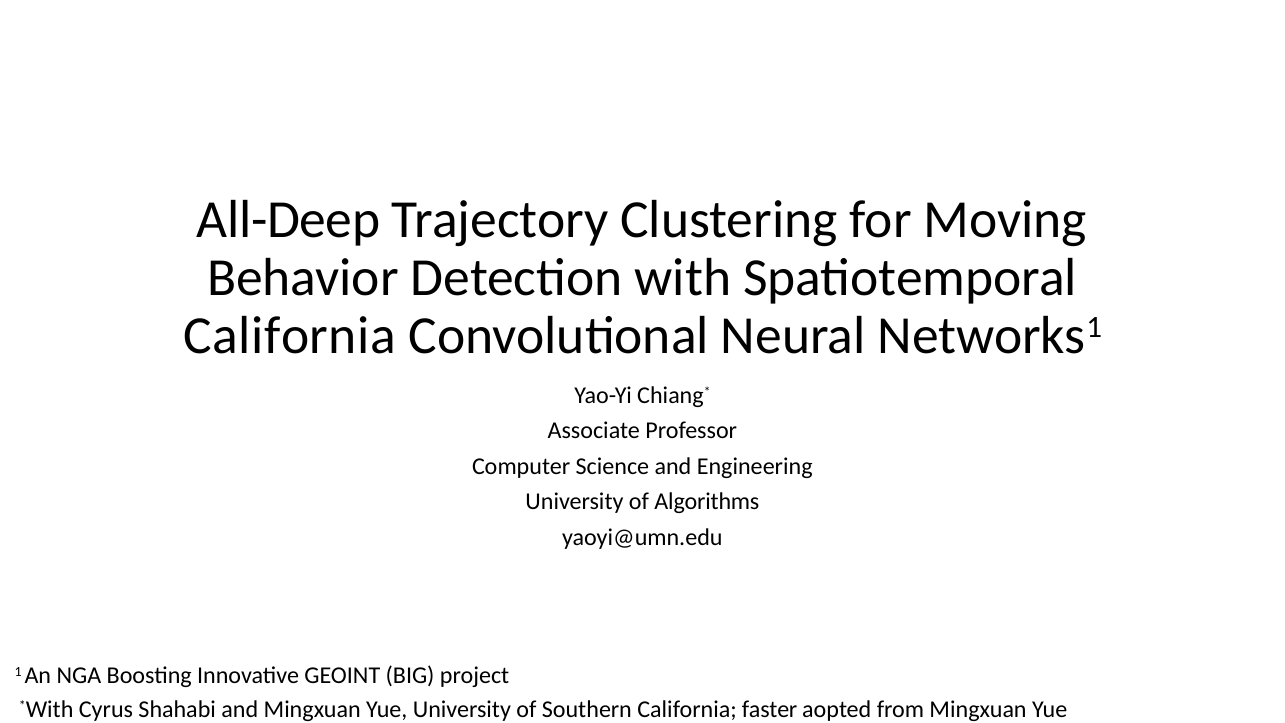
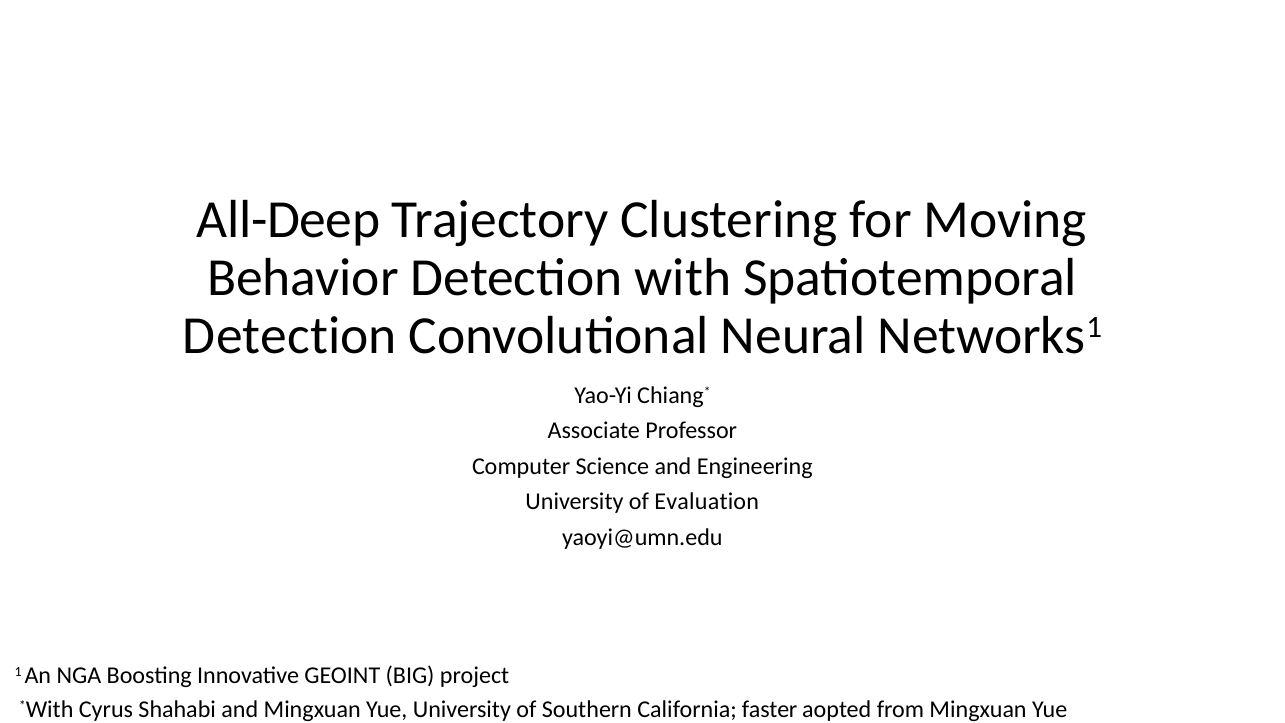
California: California -> Detection (290, 336)
Algorithms: Algorithms -> Evaluation (707, 502)
